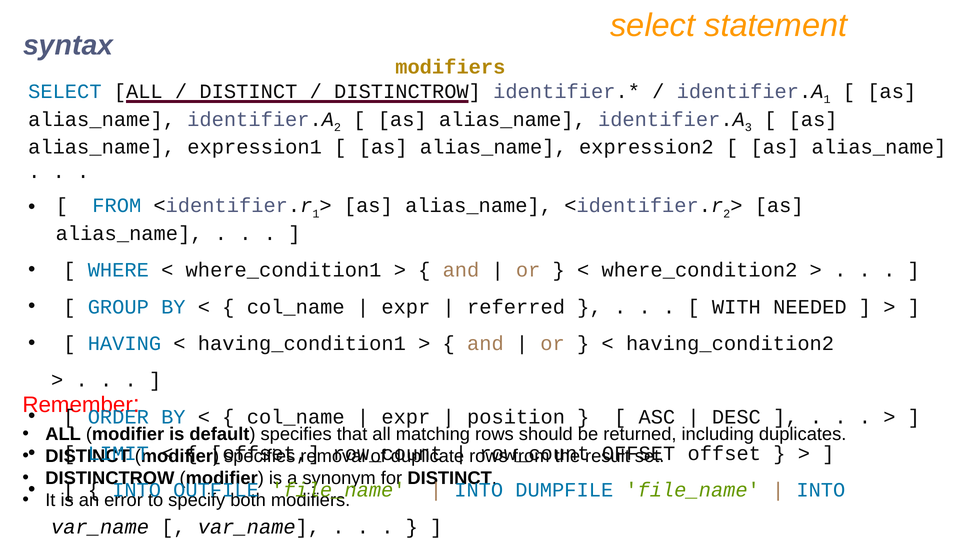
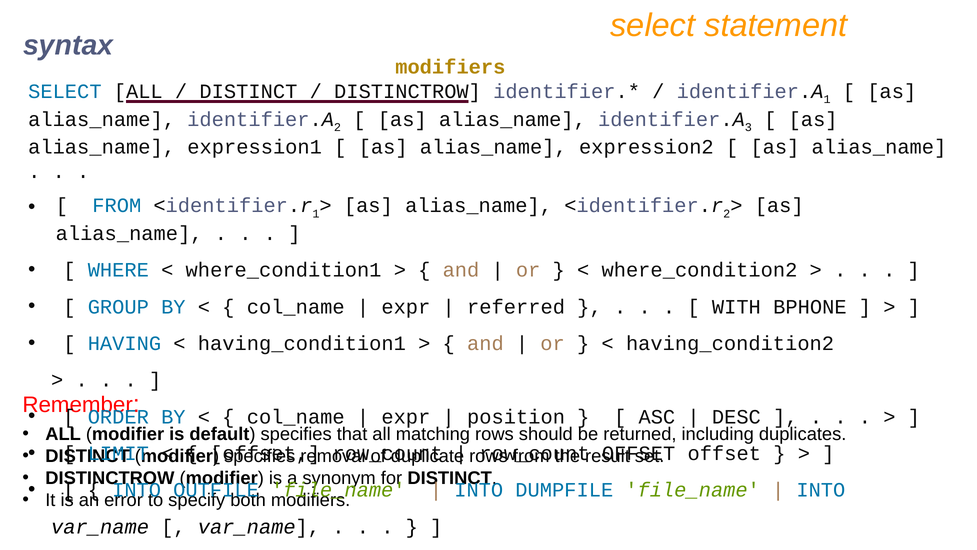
NEEDED: NEEDED -> BPHONE (810, 307)
